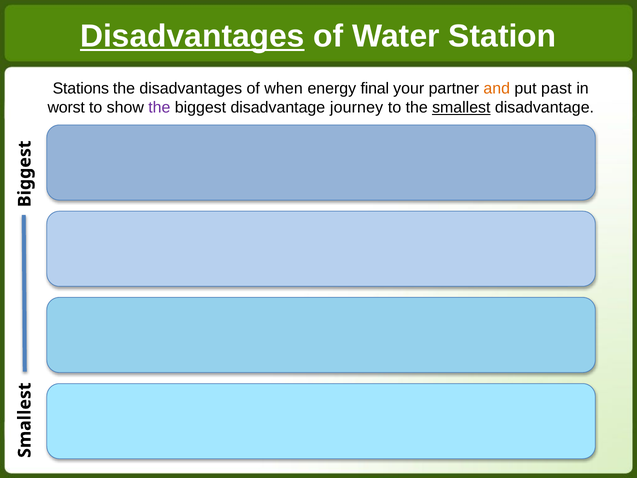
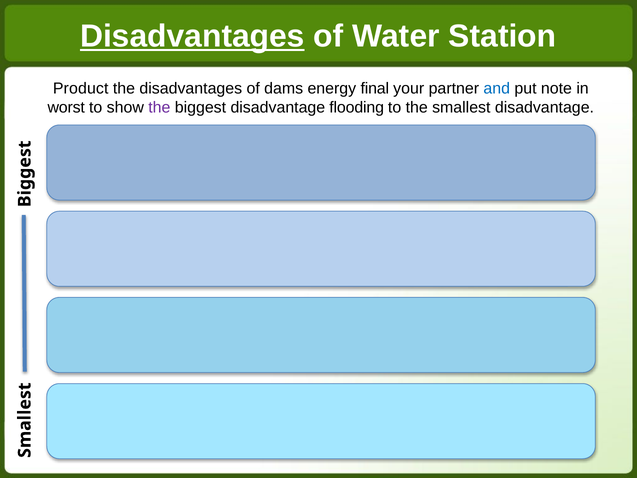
Stations: Stations -> Product (81, 88)
when: when -> dams (284, 88)
and colour: orange -> blue (497, 88)
past: past -> note (556, 88)
journey: journey -> flooding (357, 107)
smallest underline: present -> none (461, 107)
